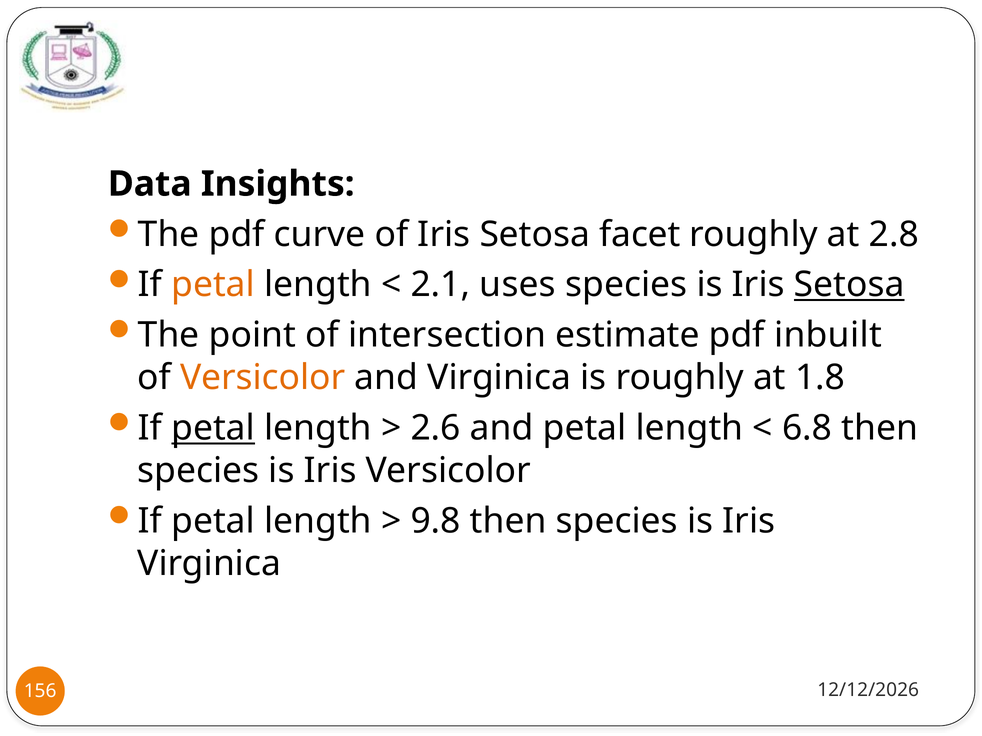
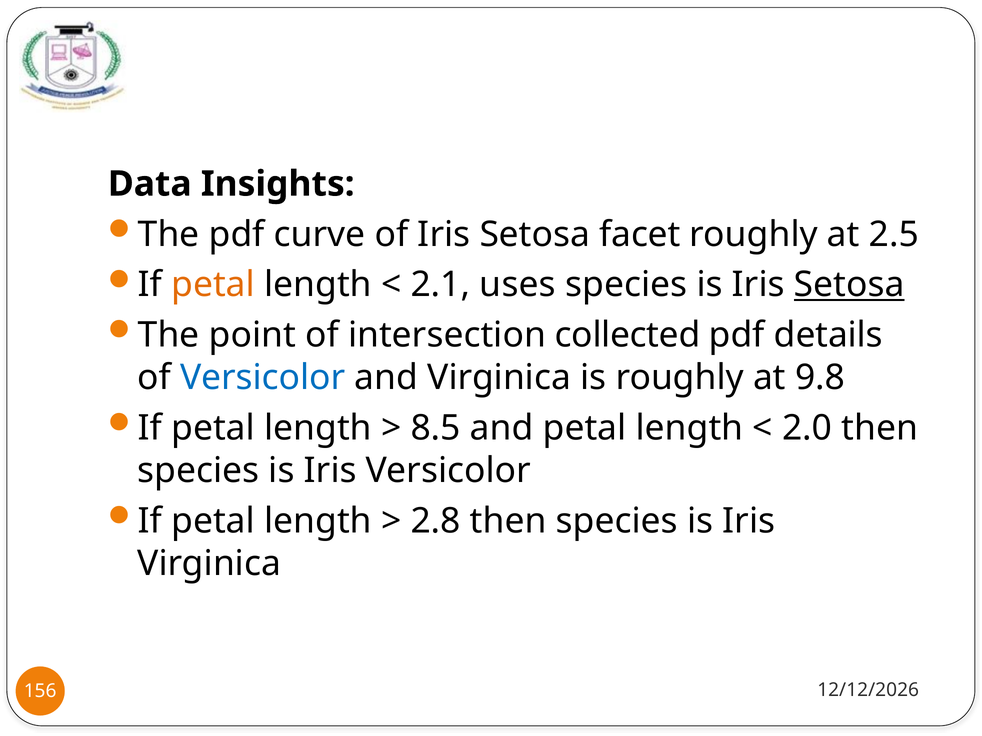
2.8: 2.8 -> 2.5 (894, 235)
estimate: estimate -> collected (628, 335)
inbuilt: inbuilt -> details (828, 335)
Versicolor colour: orange -> blue (263, 378)
1.8: 1.8 -> 9.8 (820, 378)
petal underline: present -> none (213, 428)
2.6: 2.6 -> 8.5 (436, 428)
6.8: 6.8 -> 2.0 (807, 428)
9.8: 9.8 -> 2.8 (436, 521)
